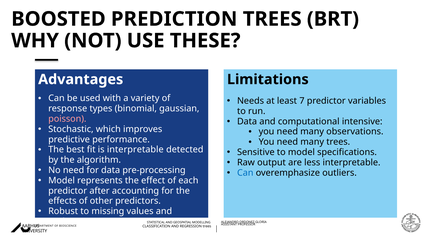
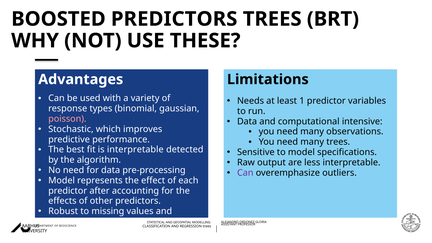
BOOSTED PREDICTION: PREDICTION -> PREDICTORS (174, 19)
7: 7 -> 1 (302, 101)
Can colour: blue -> purple (245, 173)
